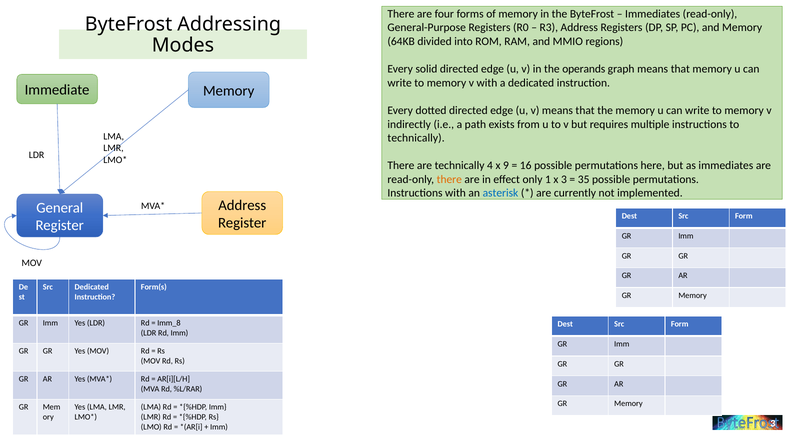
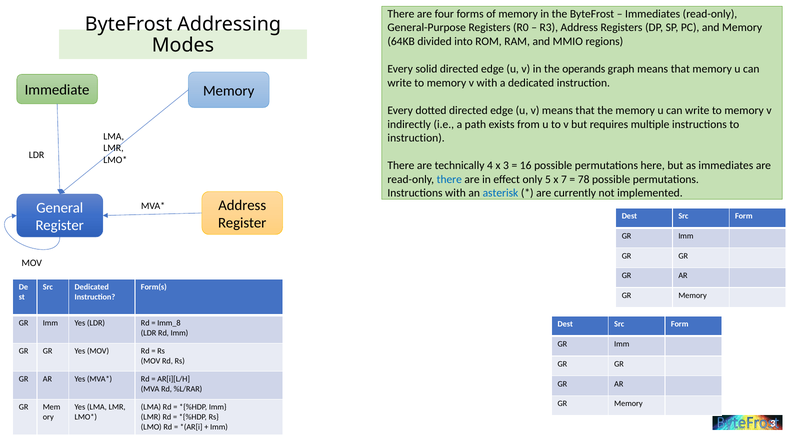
technically: technically -> instruction (416, 138)
9: 9 -> 3 (506, 165)
there colour: orange -> blue (449, 179)
1: 1 -> 5 (548, 179)
3: 3 -> 7 (564, 179)
35: 35 -> 78 (584, 179)
